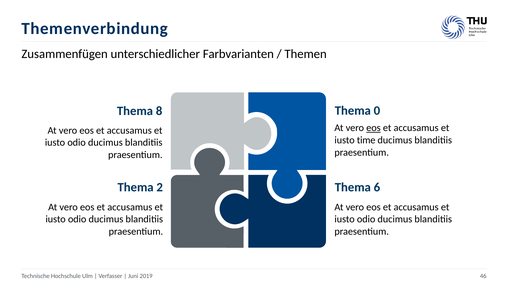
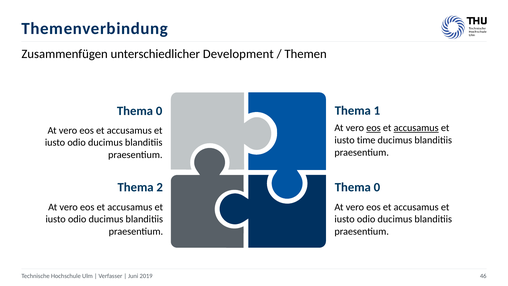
Farbvarianten: Farbvarianten -> Development (238, 54)
0: 0 -> 1 (377, 111)
8: 8 -> 0 (159, 111)
accusamus underline: none -> present (416, 128)
2 Thema 6: 6 -> 0 (377, 187)
